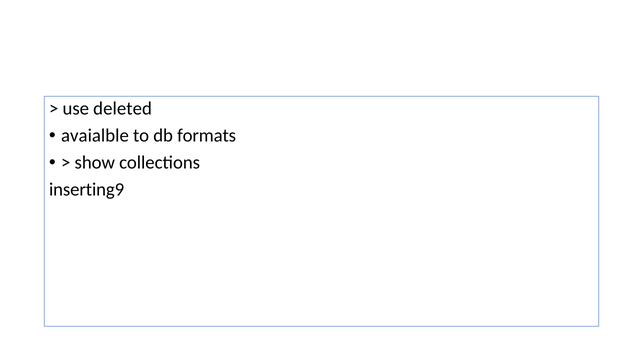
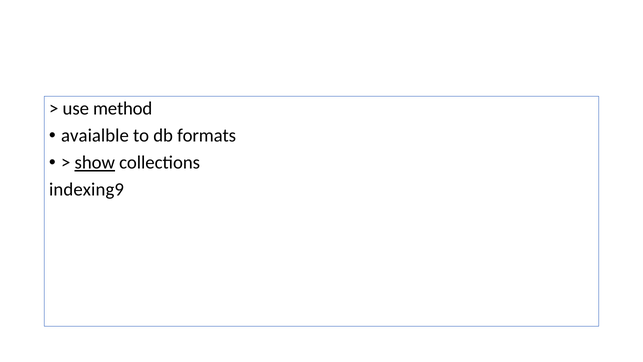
deleted: deleted -> method (123, 109)
show underline: none -> present (95, 163)
inserting9: inserting9 -> indexing9 (86, 189)
